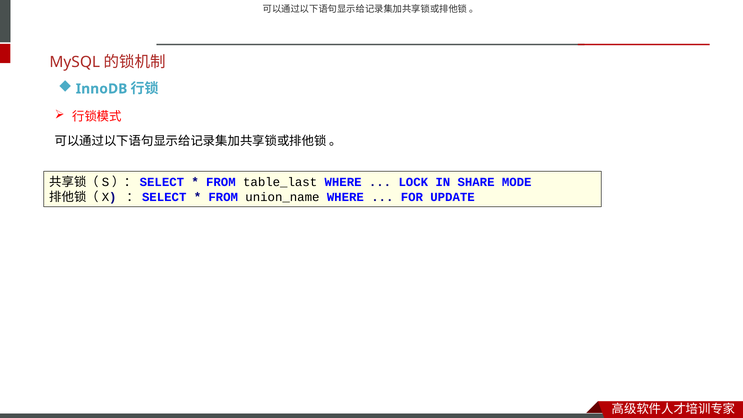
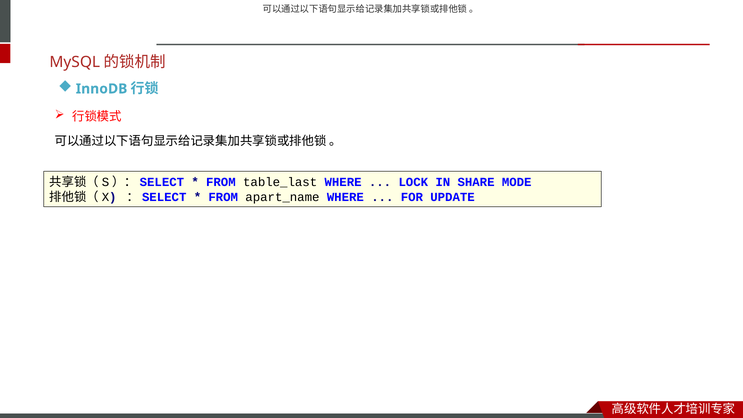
union_name: union_name -> apart_name (282, 197)
